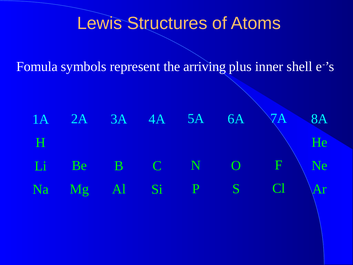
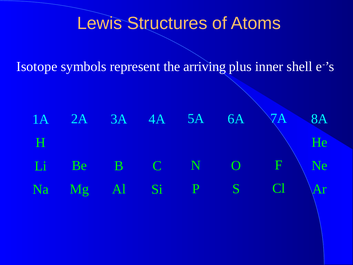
Fomula: Fomula -> Isotope (37, 66)
